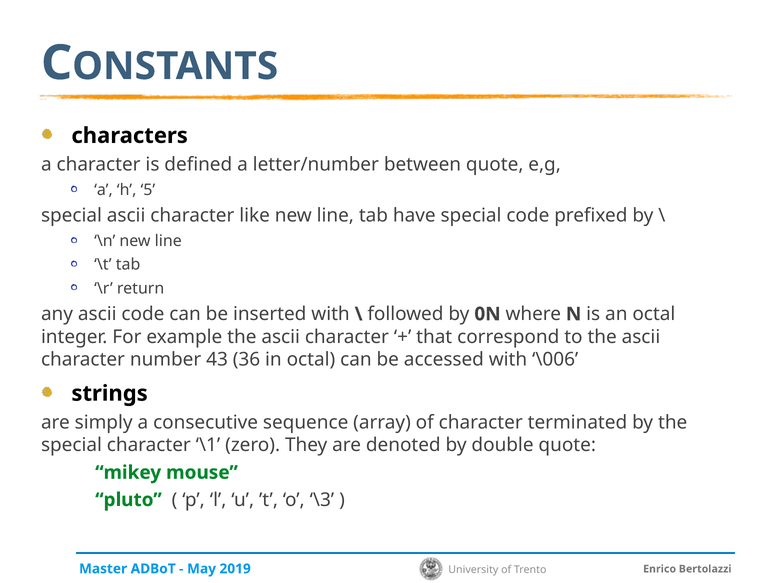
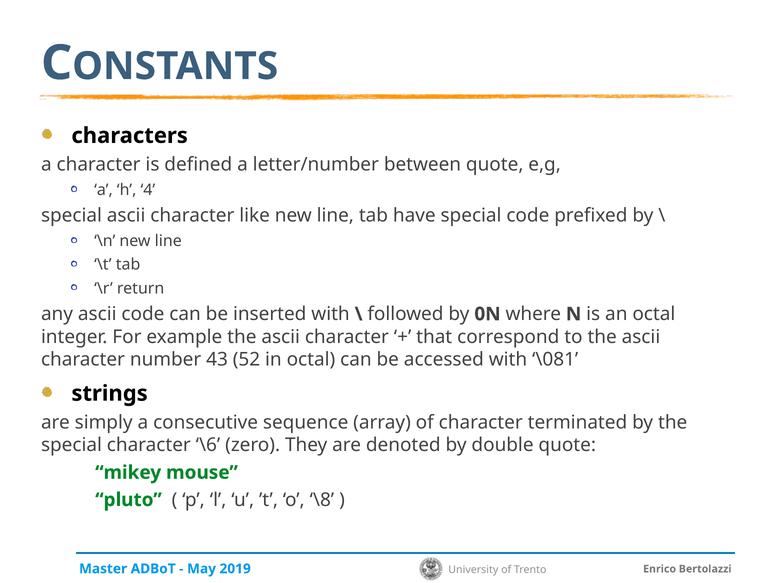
5: 5 -> 4 (148, 190)
36: 36 -> 52 (246, 360)
\006: \006 -> \081 (555, 360)
\1: \1 -> \6 (208, 446)
\3: \3 -> \8 (322, 500)
